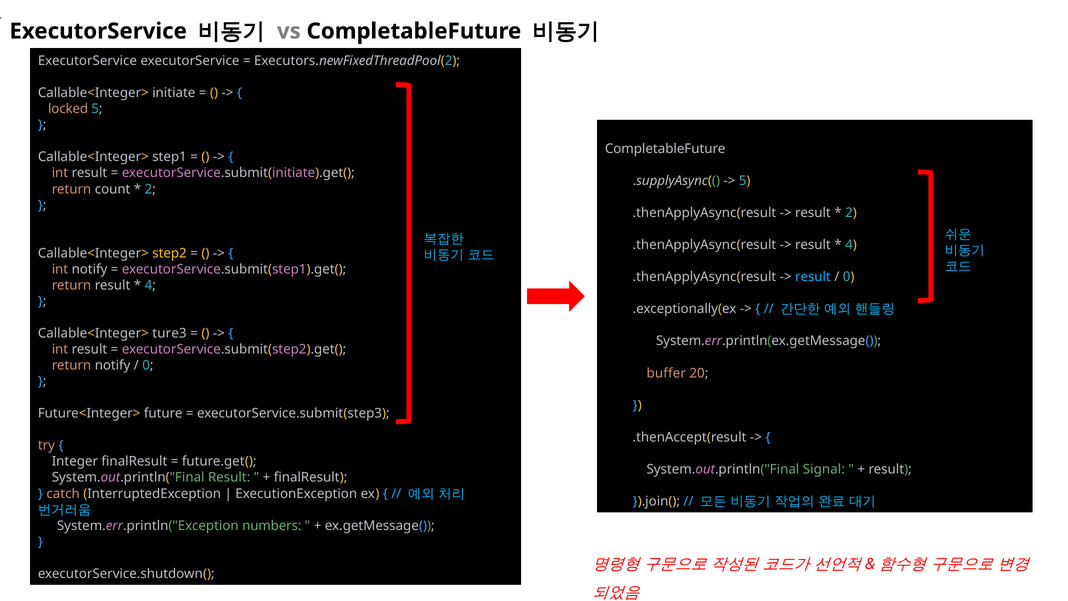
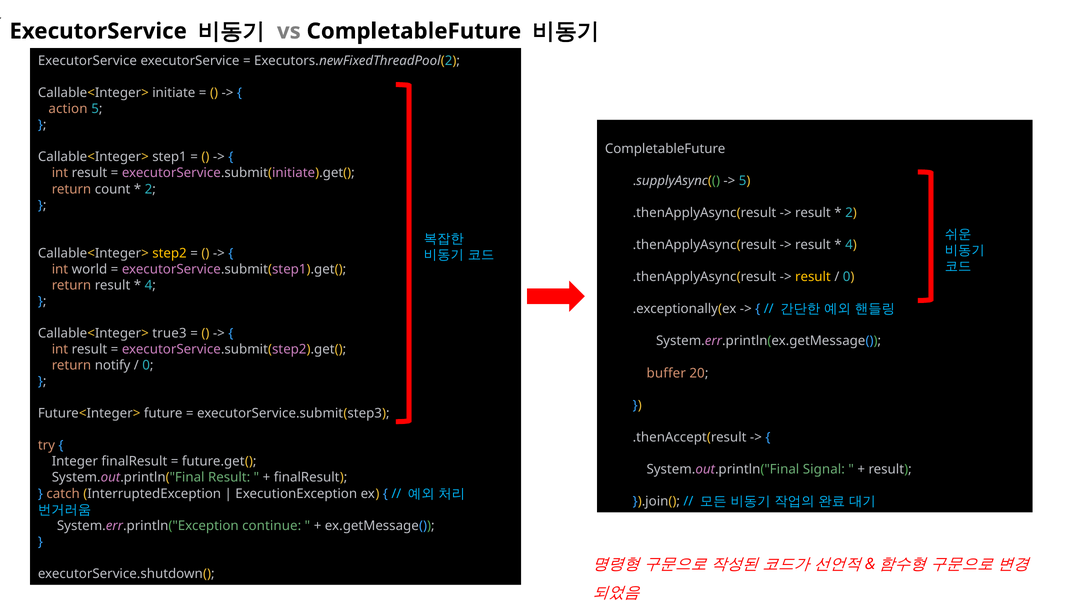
locked: locked -> action (68, 109)
int notify: notify -> world (89, 269)
result colour: light blue -> yellow (813, 277)
ture3: ture3 -> true3 (169, 333)
numbers: numbers -> continue (272, 525)
